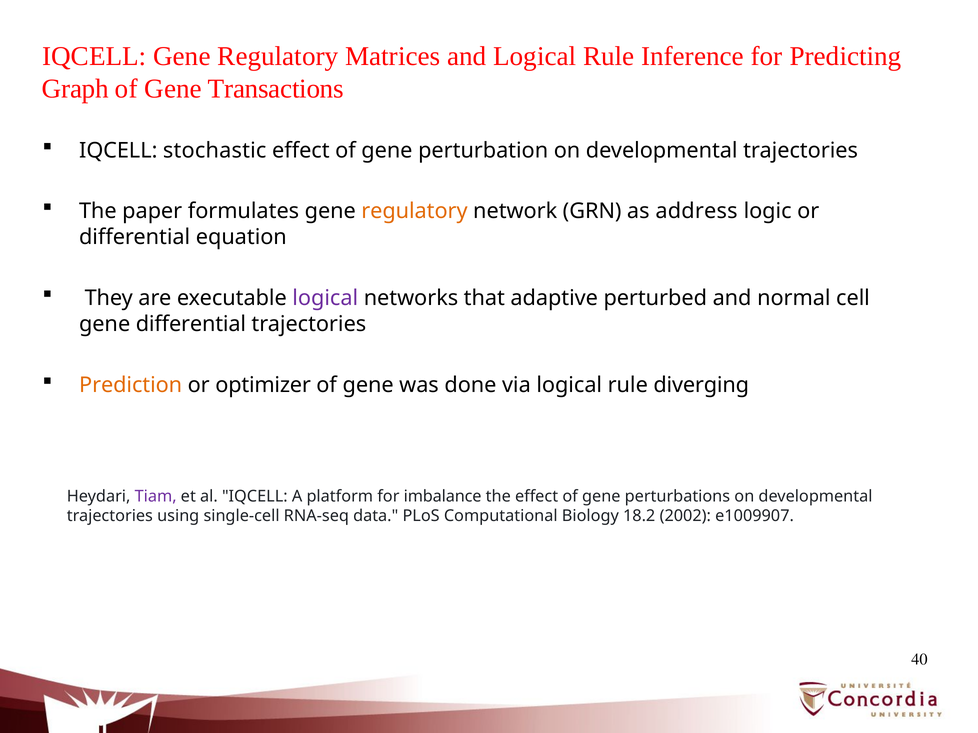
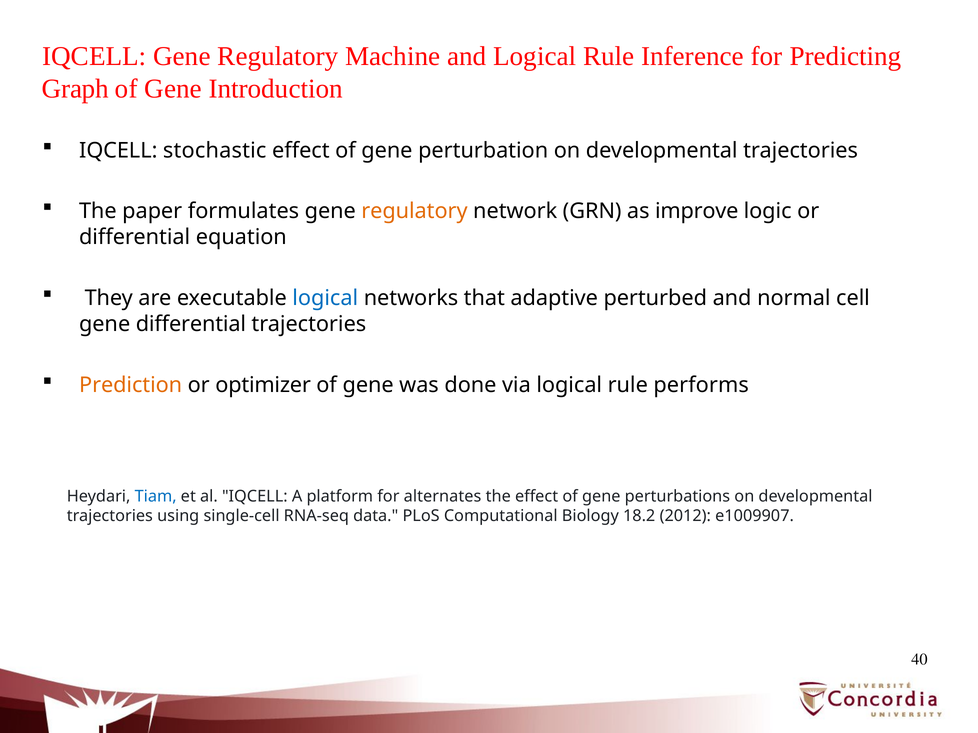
Matrices: Matrices -> Machine (393, 56)
Transactions: Transactions -> Introduction (276, 89)
address: address -> improve (697, 211)
logical colour: purple -> blue (325, 298)
diverging: diverging -> performs (701, 385)
Tiam colour: purple -> blue (156, 497)
imbalance: imbalance -> alternates (443, 497)
2002: 2002 -> 2012 (685, 516)
